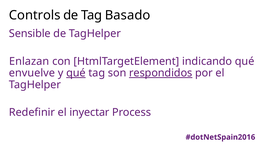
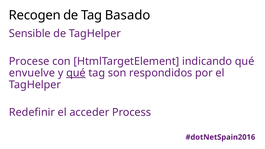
Controls: Controls -> Recogen (35, 15)
Enlazan: Enlazan -> Procese (29, 61)
respondidos underline: present -> none (161, 73)
inyectar: inyectar -> acceder (89, 112)
